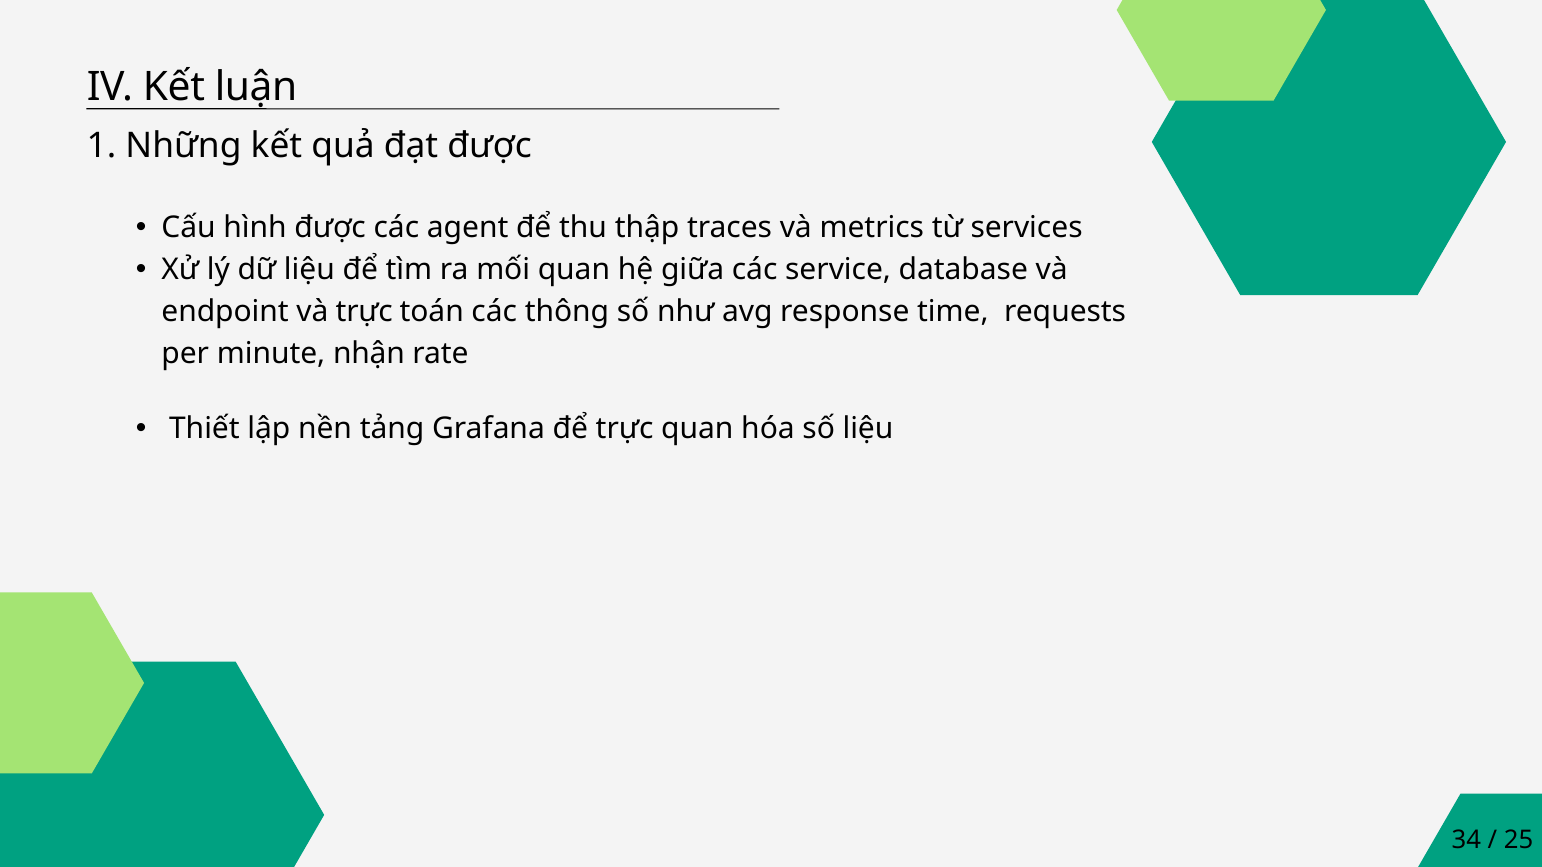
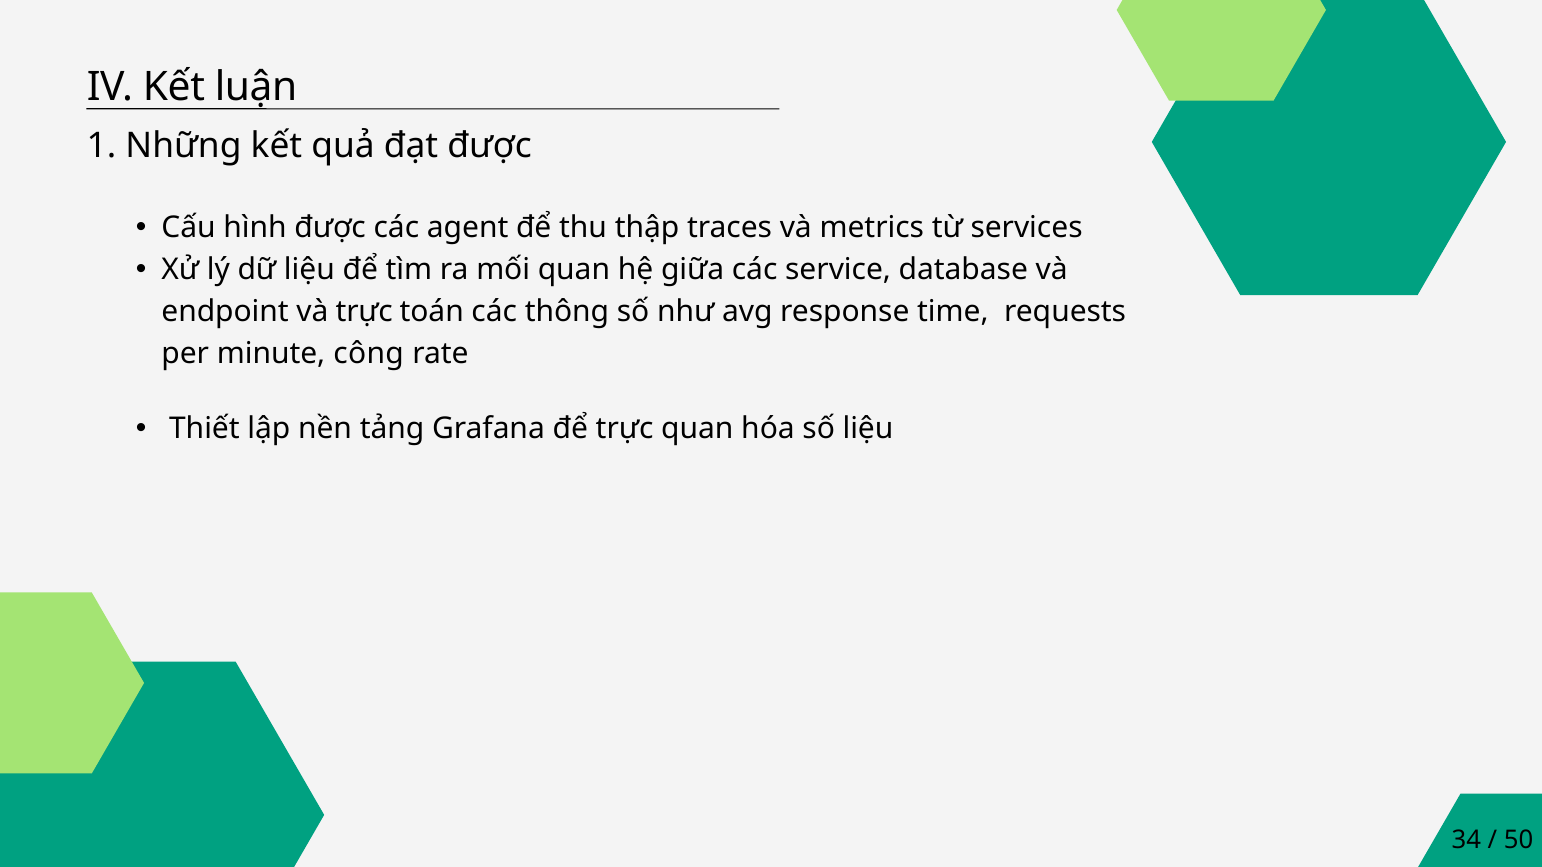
nhận: nhận -> công (369, 354)
25: 25 -> 50 (1519, 840)
